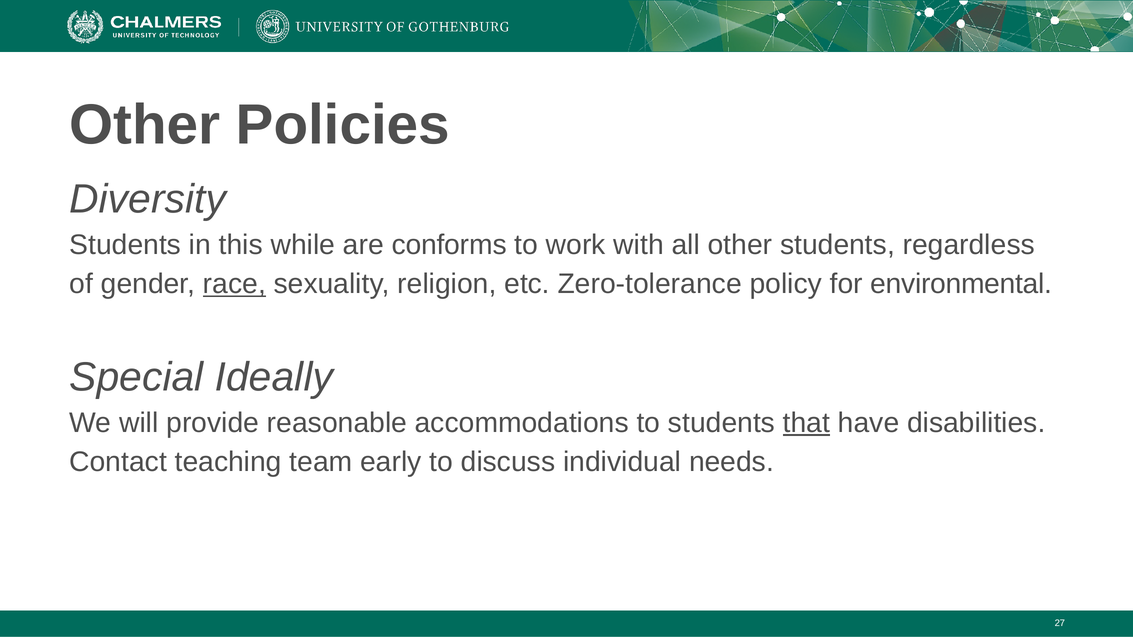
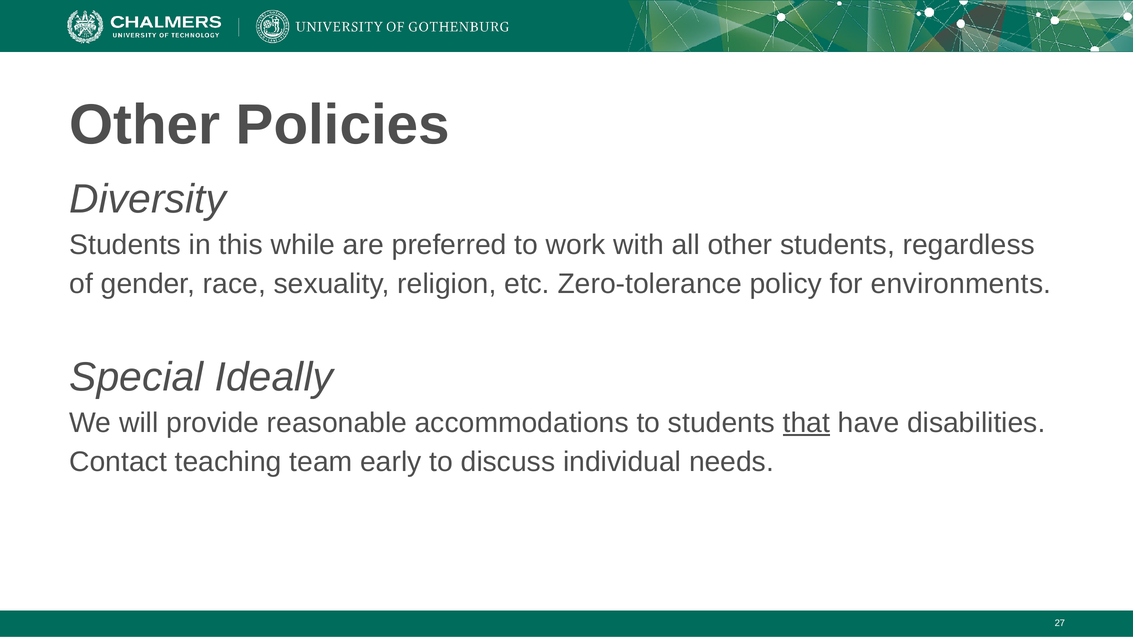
conforms: conforms -> preferred (449, 245)
race underline: present -> none (234, 284)
environmental: environmental -> environments (961, 284)
